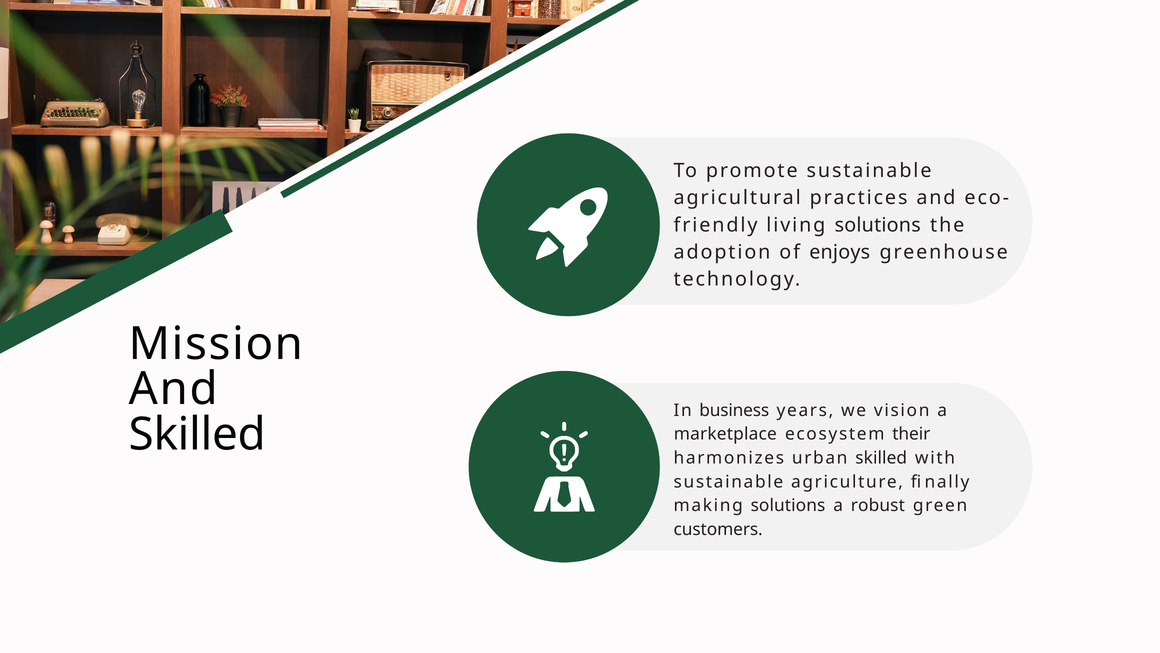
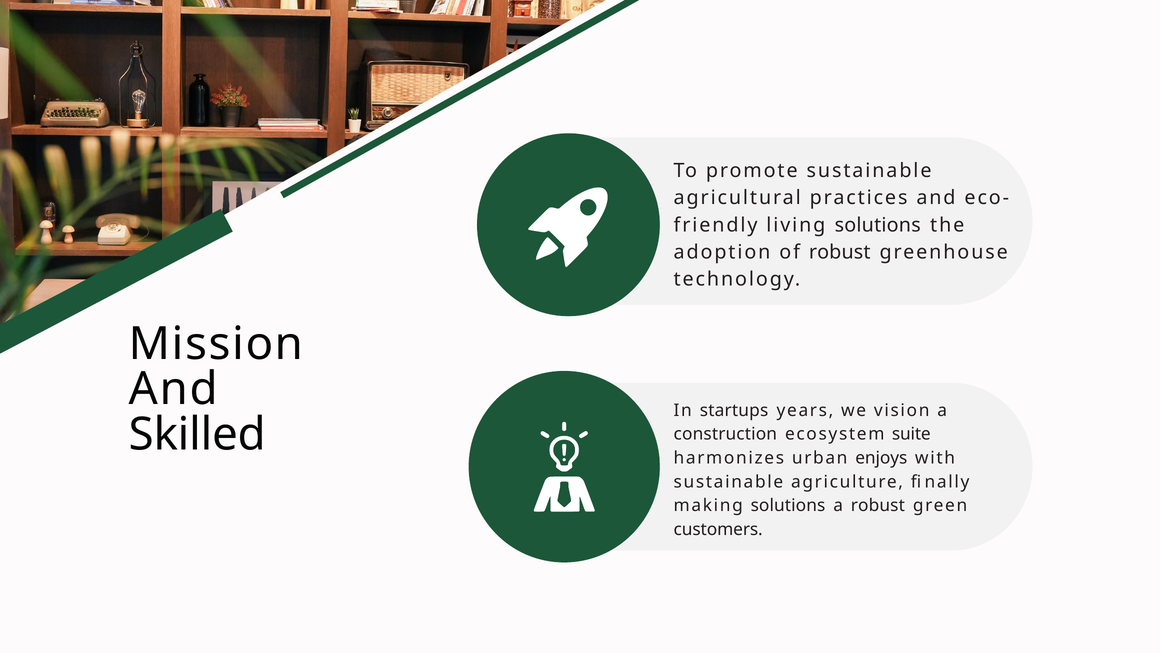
of enjoys: enjoys -> robust (840, 252)
business: business -> startups (734, 410)
marketplace: marketplace -> construction (725, 434)
their: their -> suite (911, 434)
urban skilled: skilled -> enjoys (881, 458)
